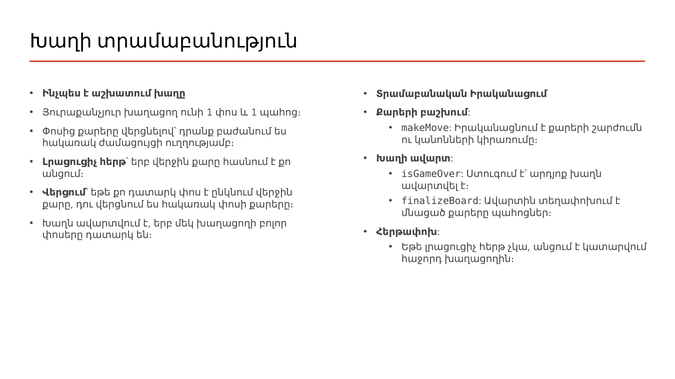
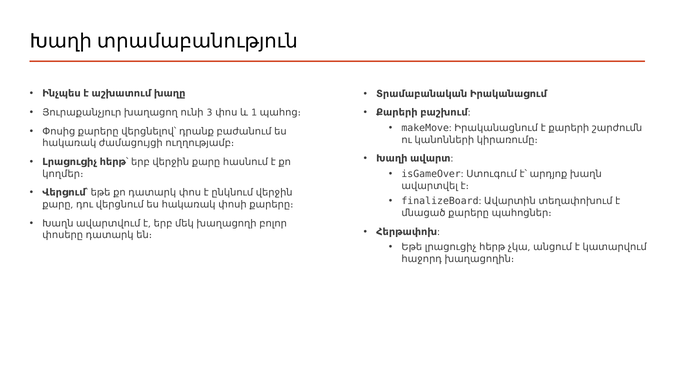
1: 1 -> 3 (210, 113)
անցում։: անցում։ -> կողմեր։ (63, 174)
